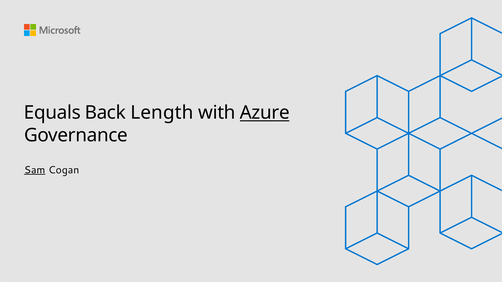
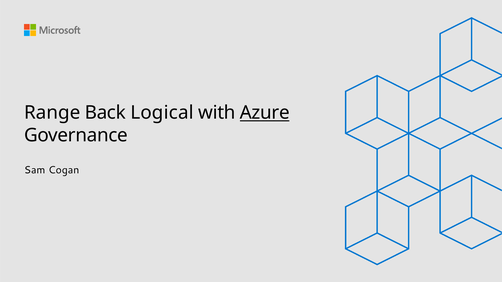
Equals: Equals -> Range (52, 113)
Length: Length -> Logical (162, 113)
Sam underline: present -> none (35, 170)
